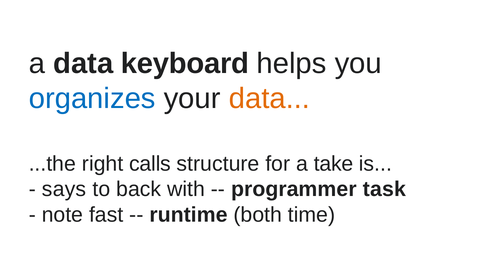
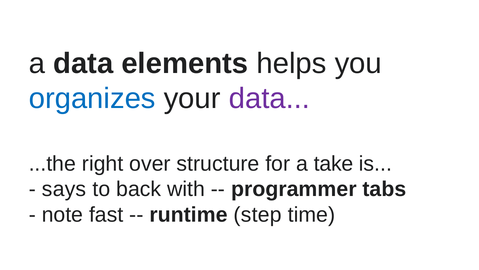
keyboard: keyboard -> elements (185, 63)
data colour: orange -> purple (269, 98)
calls: calls -> over (150, 163)
task: task -> tabs (384, 189)
both: both -> step (258, 214)
